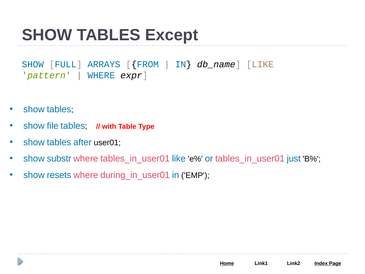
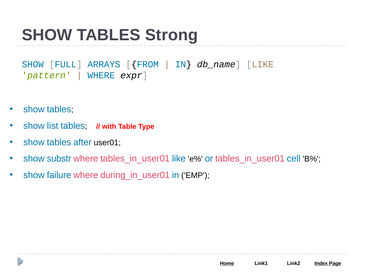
Except: Except -> Strong (172, 35)
file: file -> list (53, 126)
just: just -> cell (294, 159)
resets: resets -> failure (59, 175)
